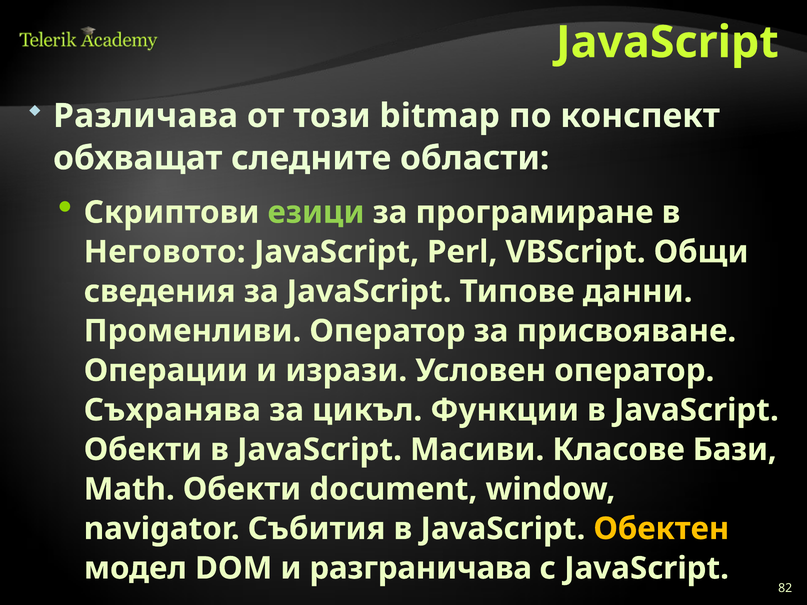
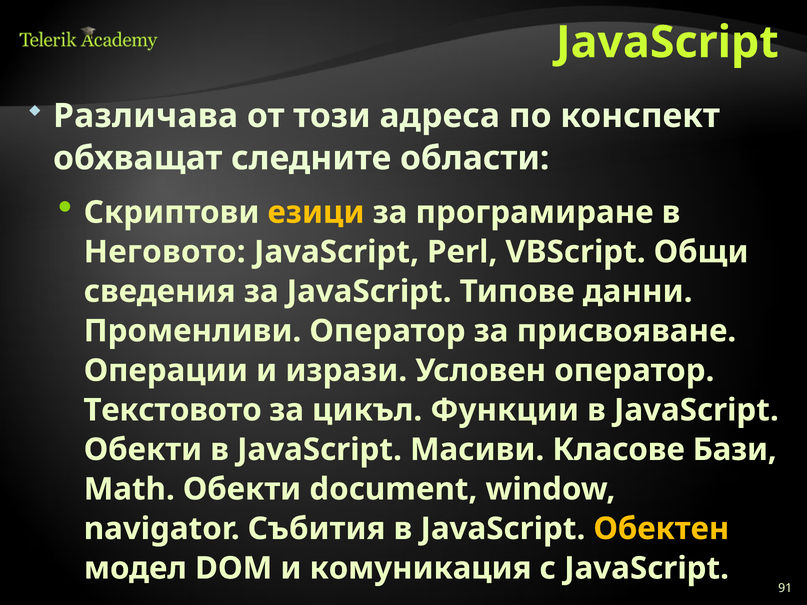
bitmap: bitmap -> адреса (440, 116)
езици colour: light green -> yellow (316, 212)
Съхранява: Съхранява -> Текстовото (173, 410)
разграничава: разграничава -> комуникация (421, 568)
82: 82 -> 91 (785, 588)
